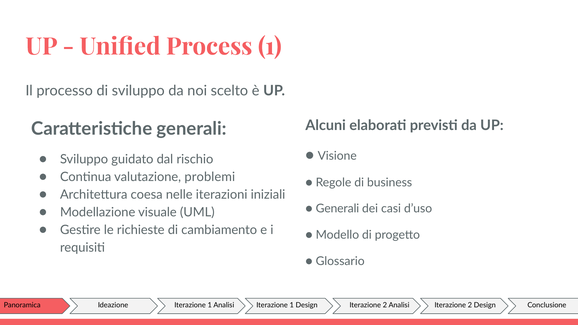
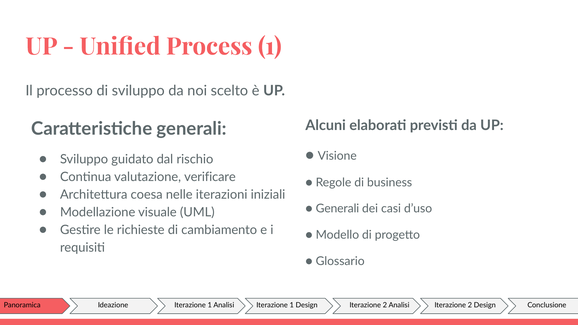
problemi: problemi -> verificare (210, 177)
